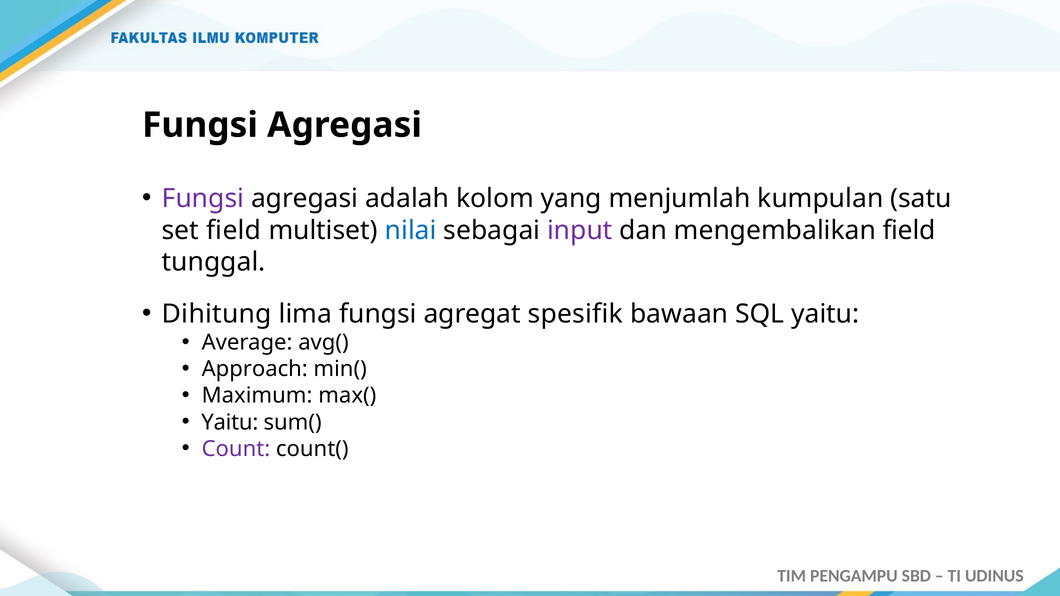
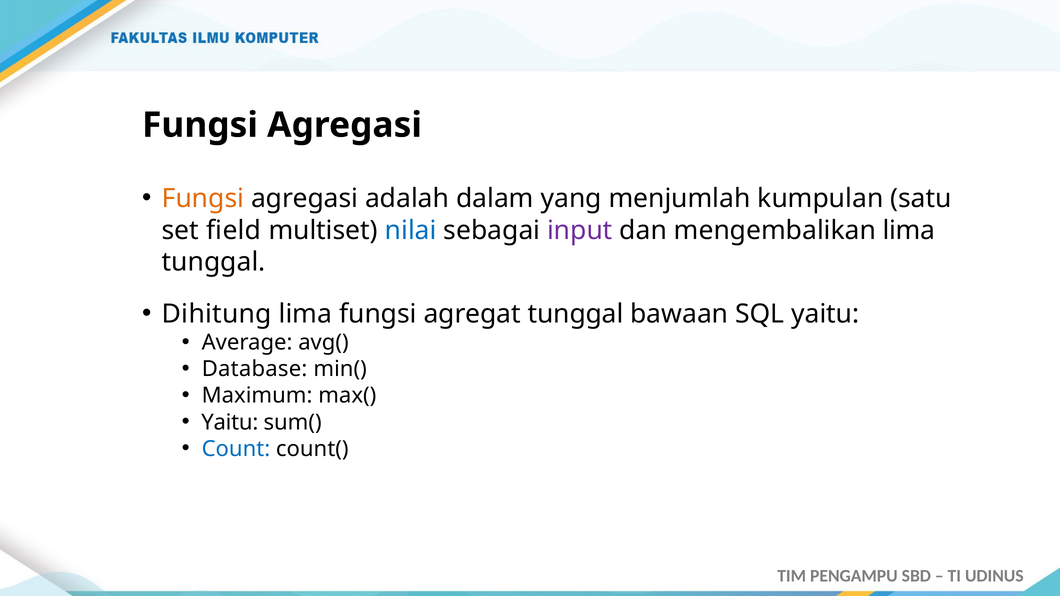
Fungsi colour: purple -> orange (203, 199)
kolom: kolom -> dalam (495, 199)
mengembalikan field: field -> lima (909, 230)
agregat spesifik: spesifik -> tunggal (576, 314)
Approach: Approach -> Database (255, 369)
Count colour: purple -> blue (236, 449)
